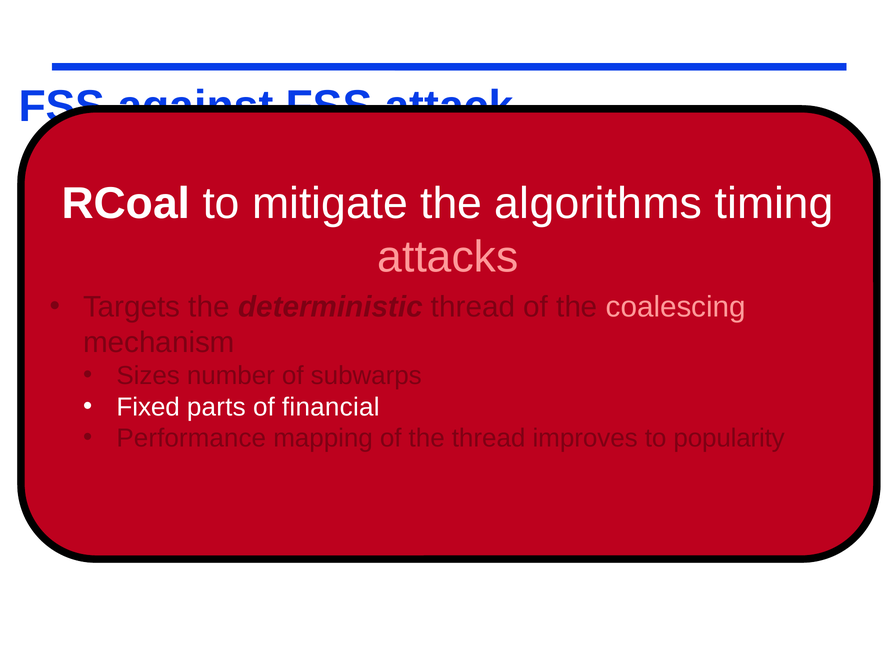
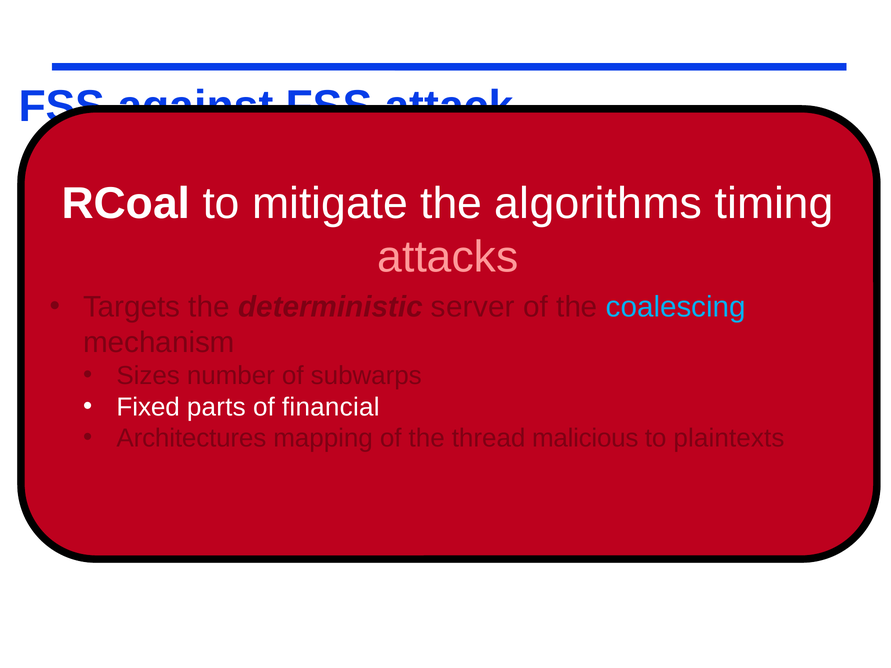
deterministic thread: thread -> server (473, 307)
coalescing colour: pink -> light blue (676, 307)
Performance: Performance -> Architectures (191, 438)
improves: improves -> malicious (585, 438)
popularity: popularity -> plaintexts (729, 438)
